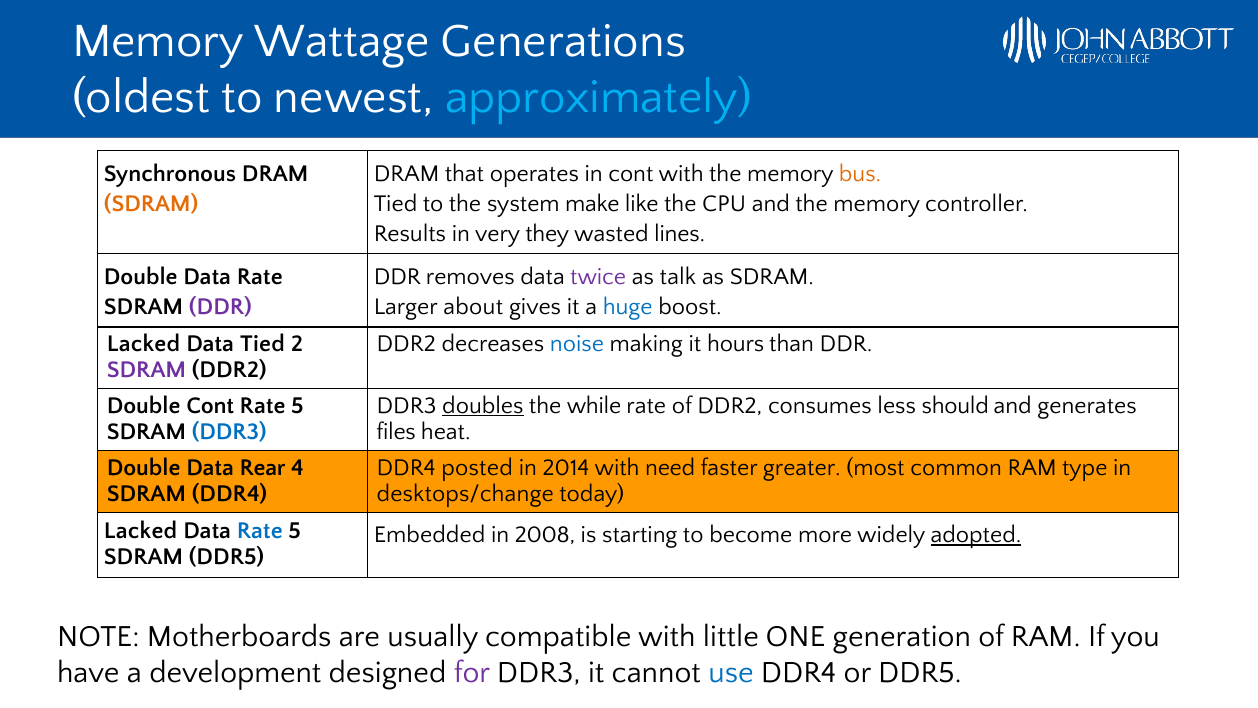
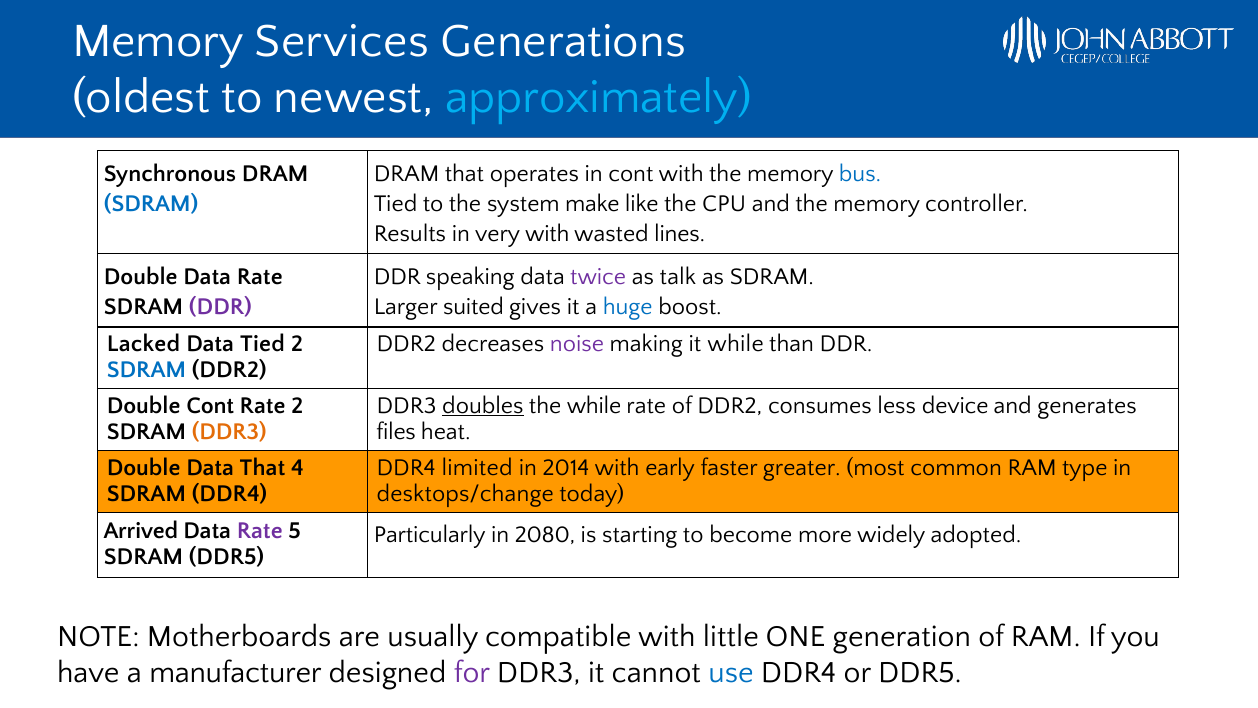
Wattage: Wattage -> Services (342, 40)
bus colour: orange -> blue (860, 173)
SDRAM colour: orange -> blue (151, 203)
very they: they -> with (547, 233)
removes: removes -> speaking (470, 276)
about: about -> suited (473, 306)
noise colour: blue -> purple (577, 344)
it hours: hours -> while (736, 344)
SDRAM colour: purple -> blue (146, 370)
5: 5 -> 2 (297, 405)
should: should -> device (955, 405)
DDR3 colour: blue -> orange (229, 432)
Data Rear: Rear -> That (263, 467)
posted: posted -> limited (477, 467)
need: need -> early (670, 467)
Lacked: Lacked -> Arrived (141, 531)
Rate colour: blue -> purple (260, 531)
Embedded: Embedded -> Particularly (430, 535)
2008: 2008 -> 2080 (545, 535)
adopted underline: present -> none (976, 535)
development: development -> manufacturer (235, 673)
